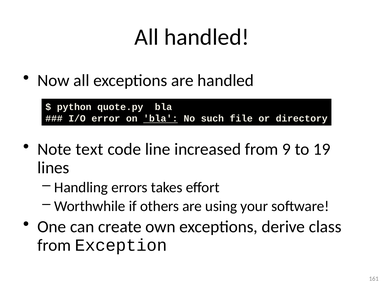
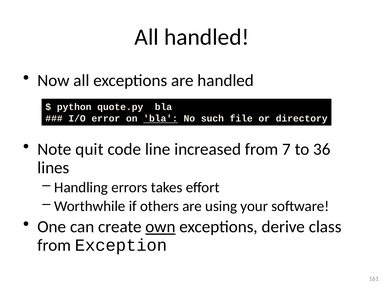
text: text -> quit (89, 149)
9: 9 -> 7 (287, 149)
19: 19 -> 36 (322, 149)
own underline: none -> present (161, 227)
